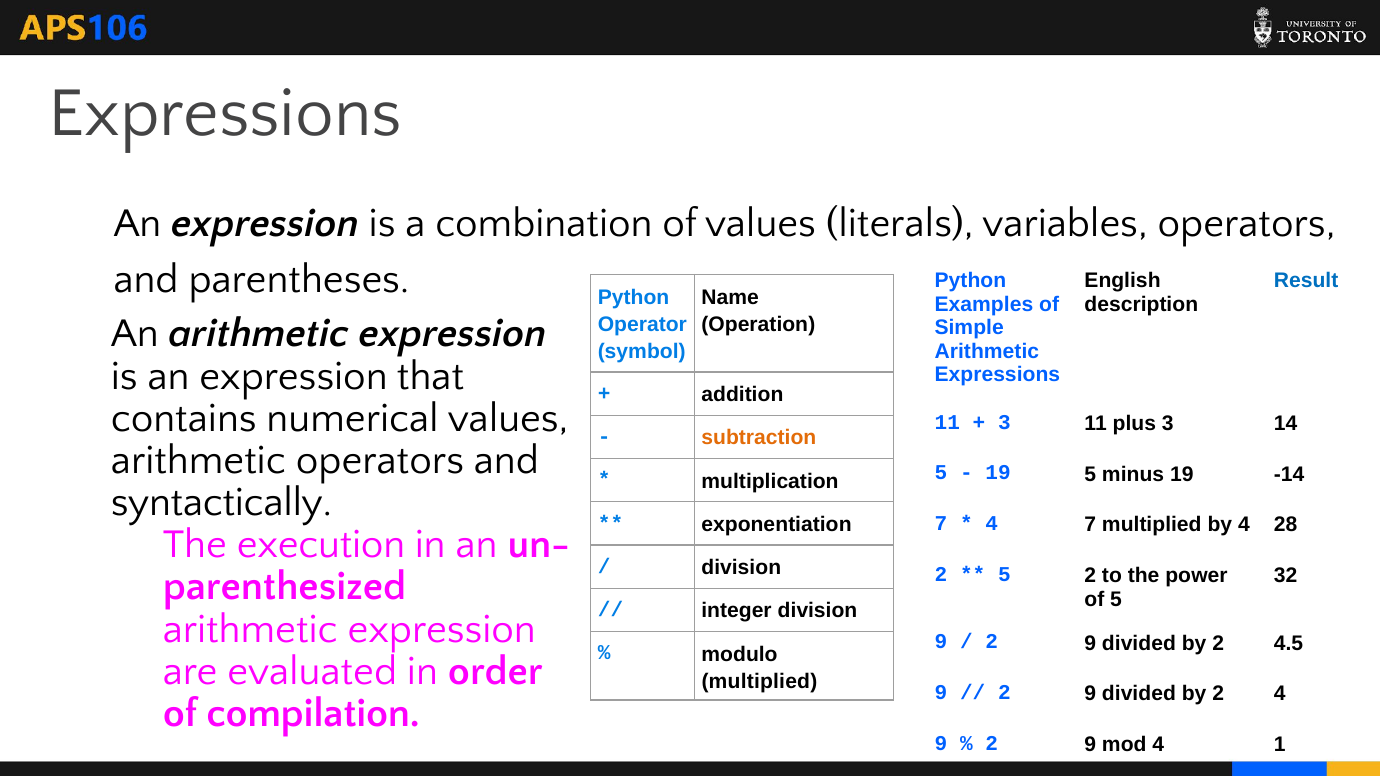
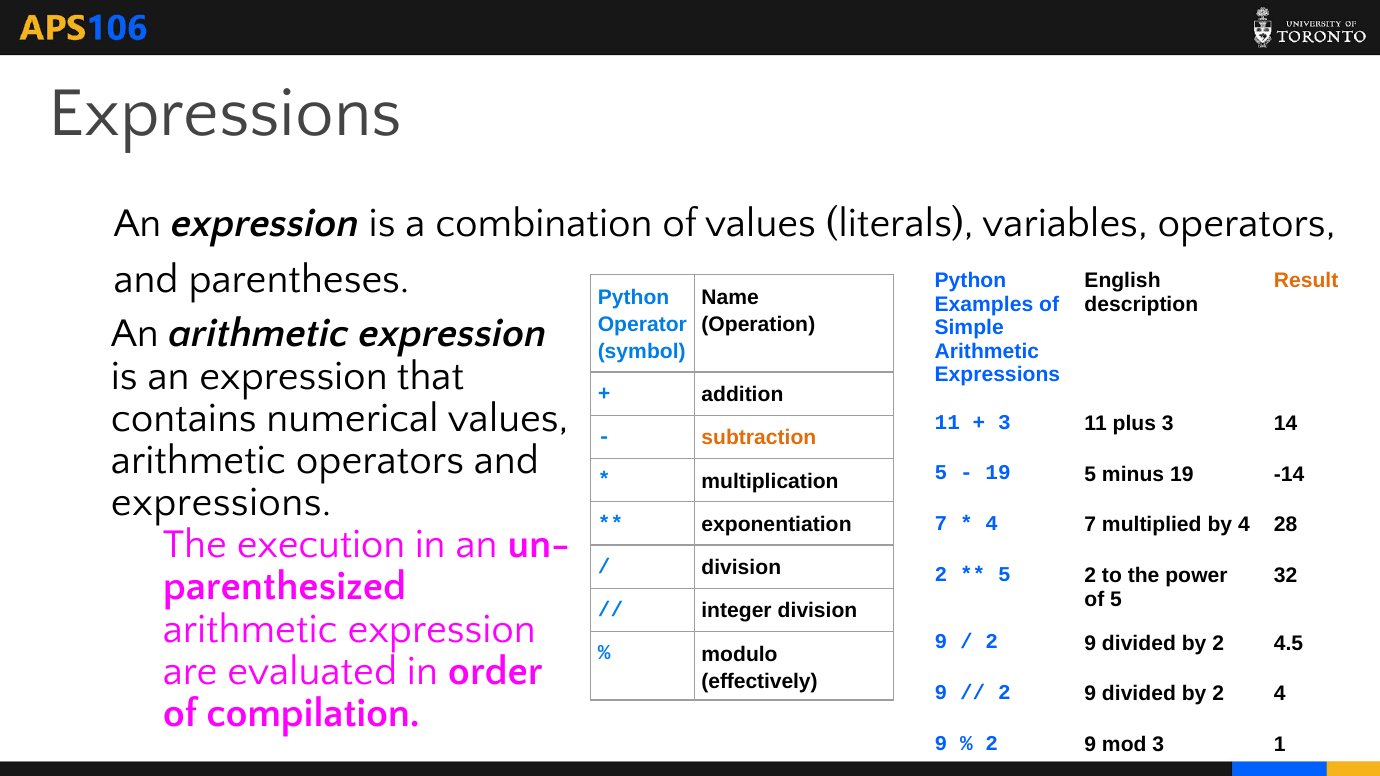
Result colour: blue -> orange (1306, 281)
syntactically: syntactically -> expressions (221, 502)
multiplied: multiplied -> effectively (760, 681)
mod 4: 4 -> 3 (1158, 745)
